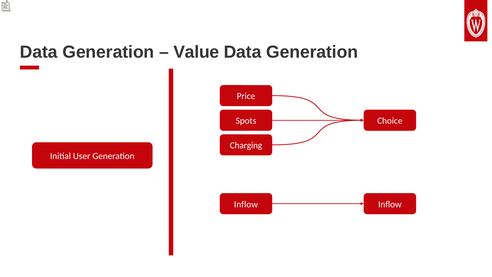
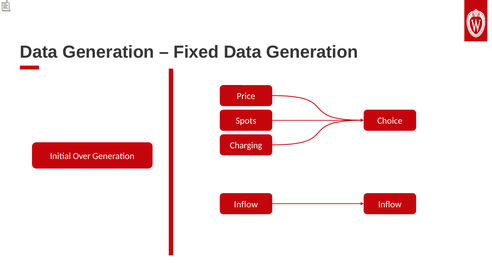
Value: Value -> Fixed (196, 52)
User: User -> Over (82, 156)
